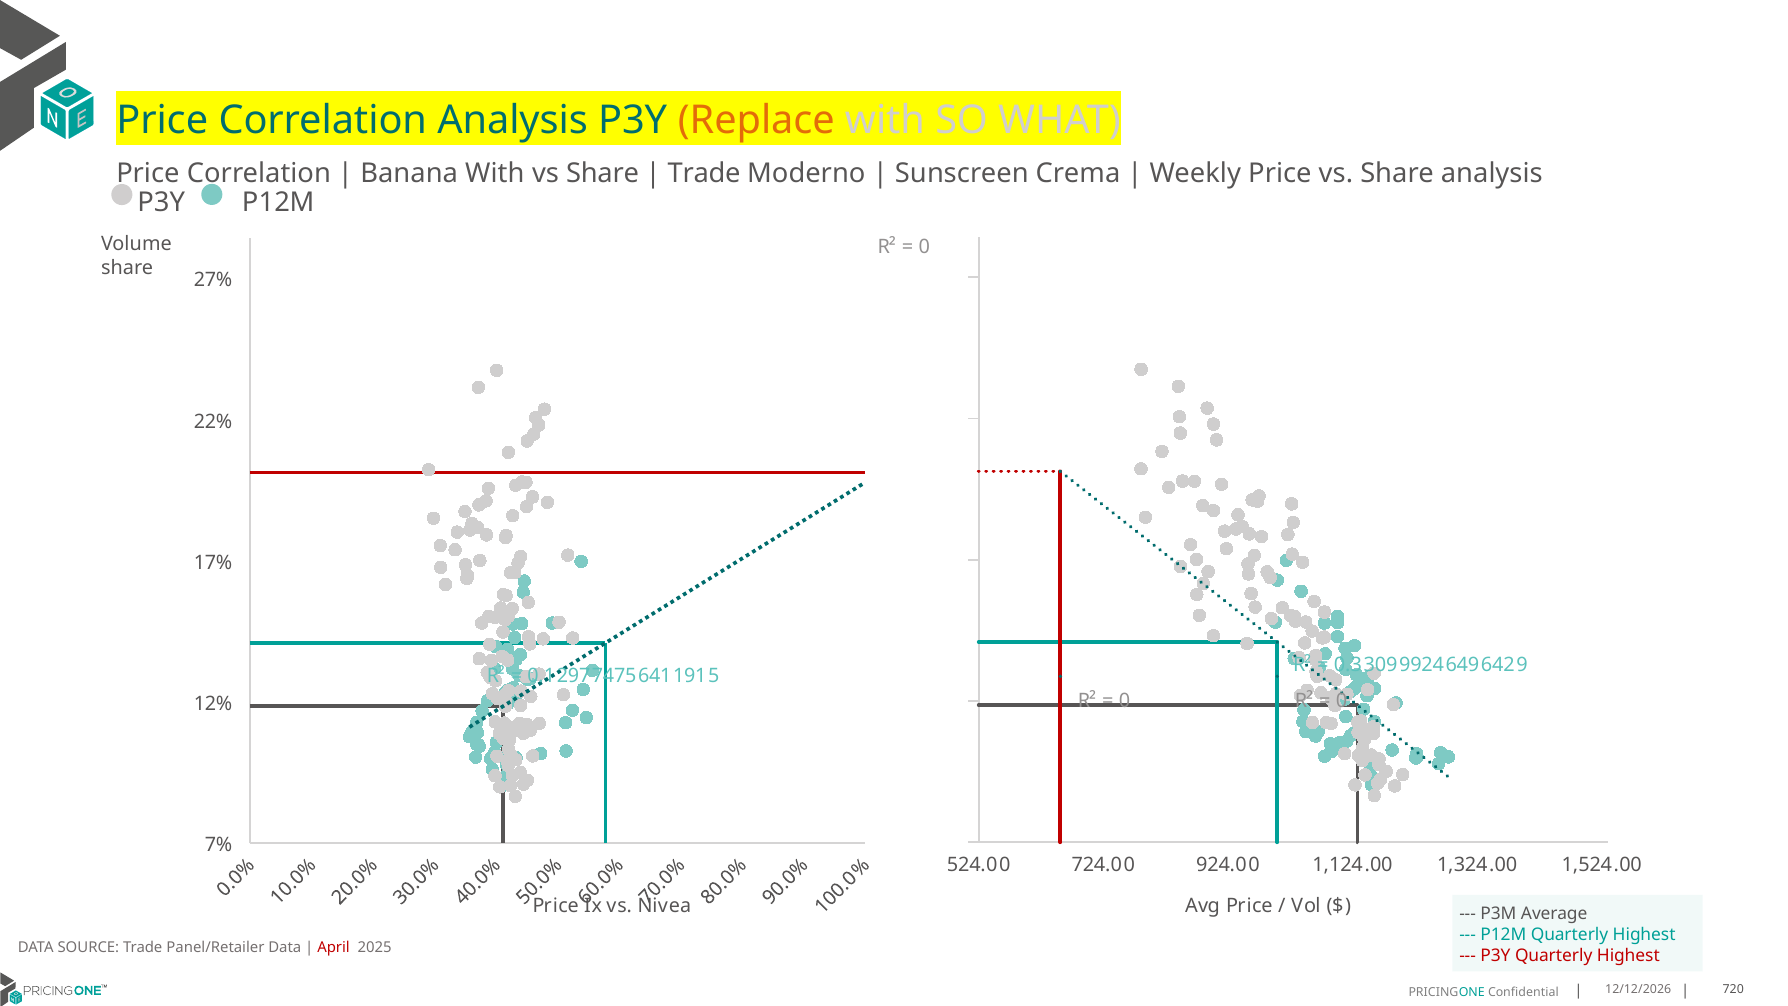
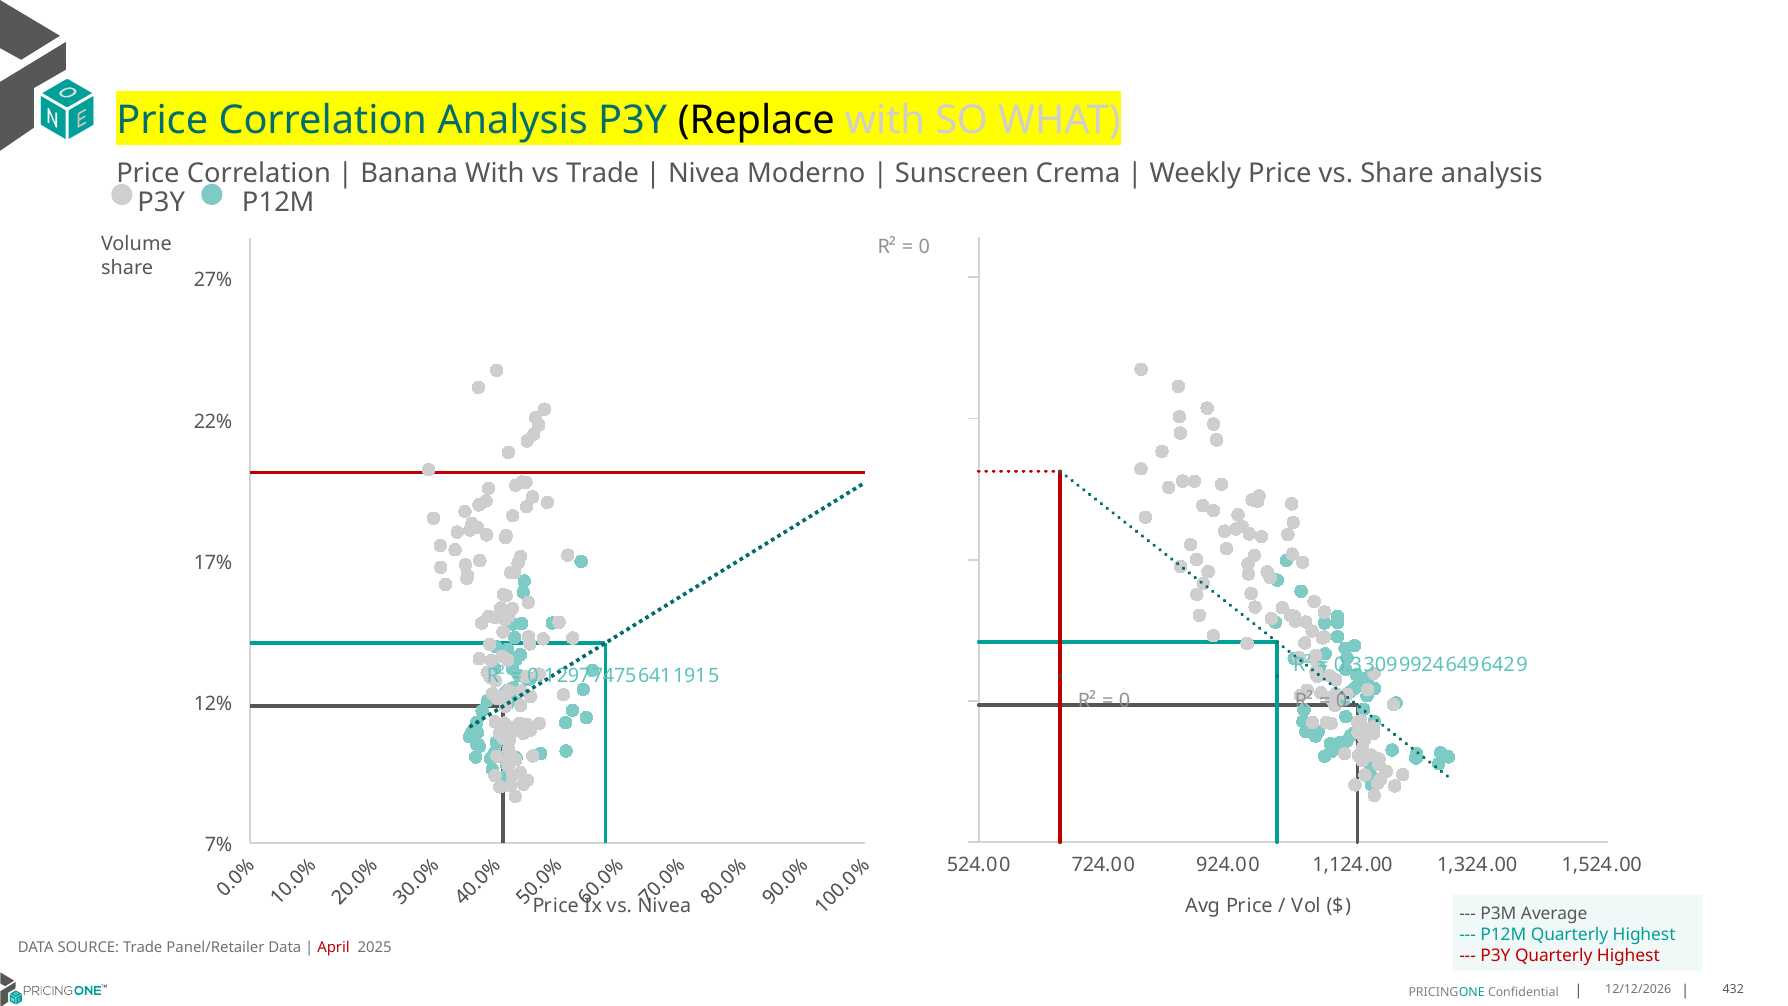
Replace colour: orange -> black (756, 120)
Share: Share -> Trade (602, 173)
Trade: Trade -> Nivea (704, 173)
720: 720 -> 432 (1733, 989)
